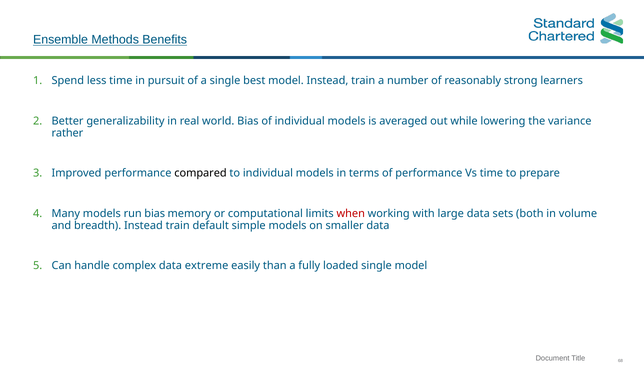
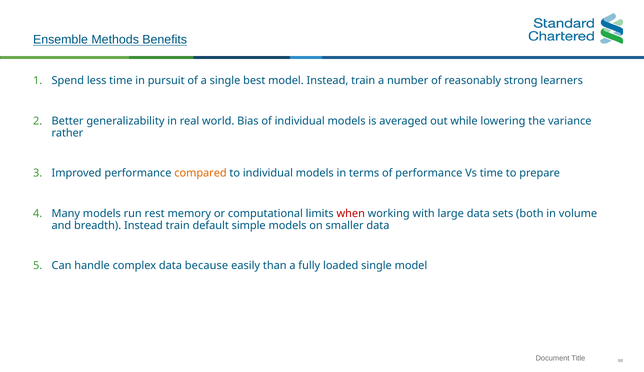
compared colour: black -> orange (200, 173)
run bias: bias -> rest (155, 213)
extreme: extreme -> because (207, 265)
